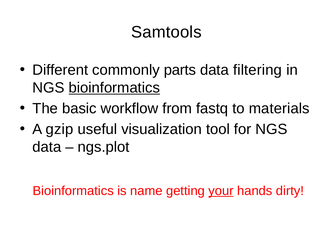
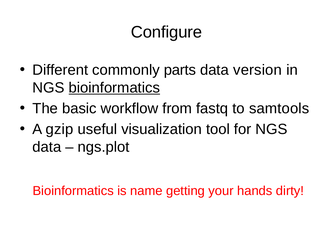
Samtools: Samtools -> Configure (167, 32)
filtering: filtering -> version (258, 70)
materials: materials -> samtools (279, 108)
your underline: present -> none (221, 191)
